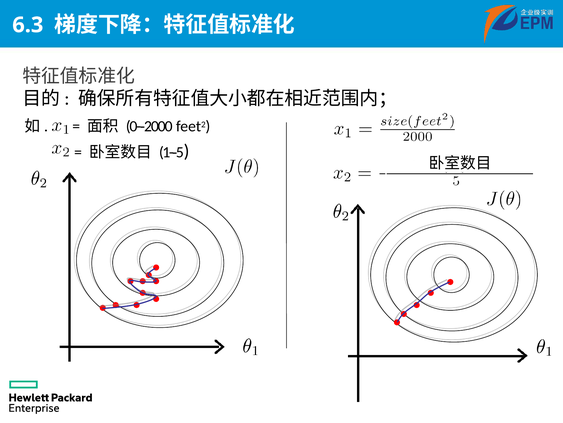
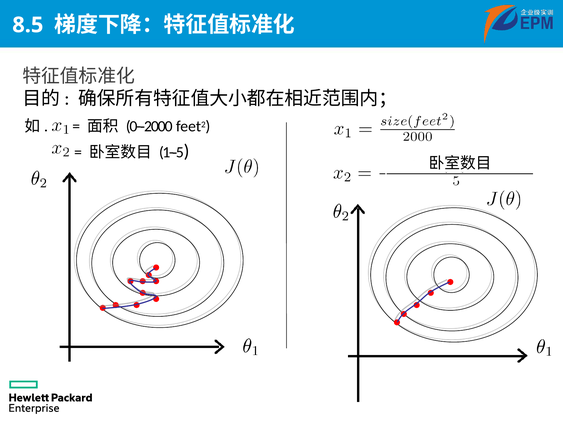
6.3: 6.3 -> 8.5 (28, 25)
